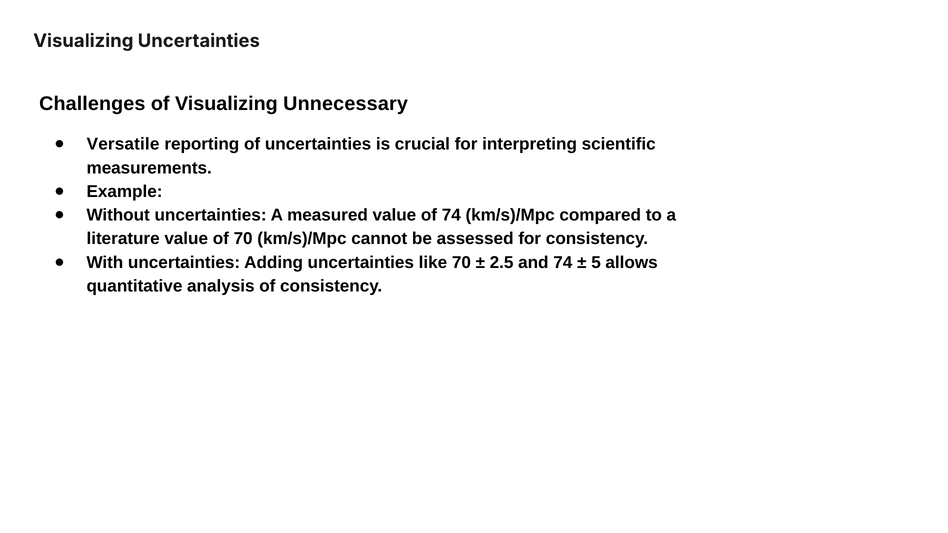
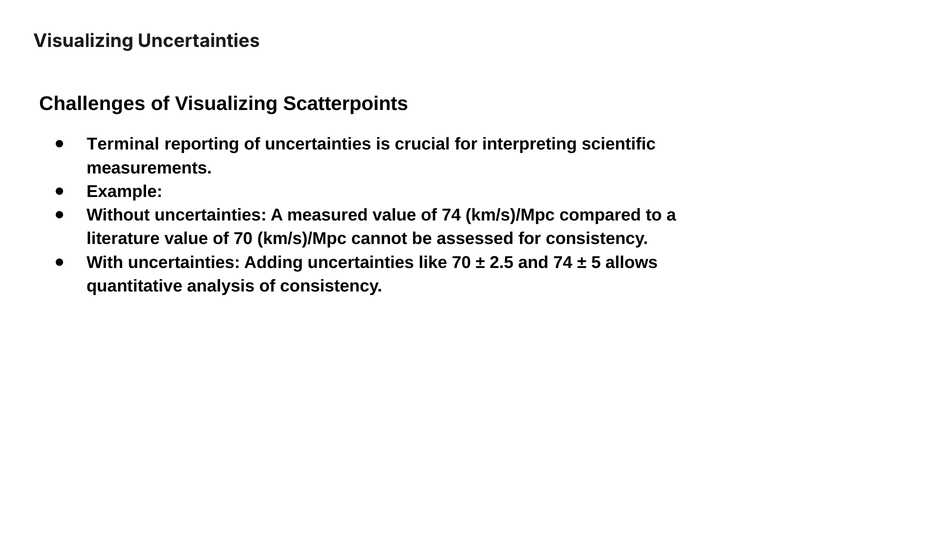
Unnecessary: Unnecessary -> Scatterpoints (346, 104)
Versatile: Versatile -> Terminal (123, 144)
